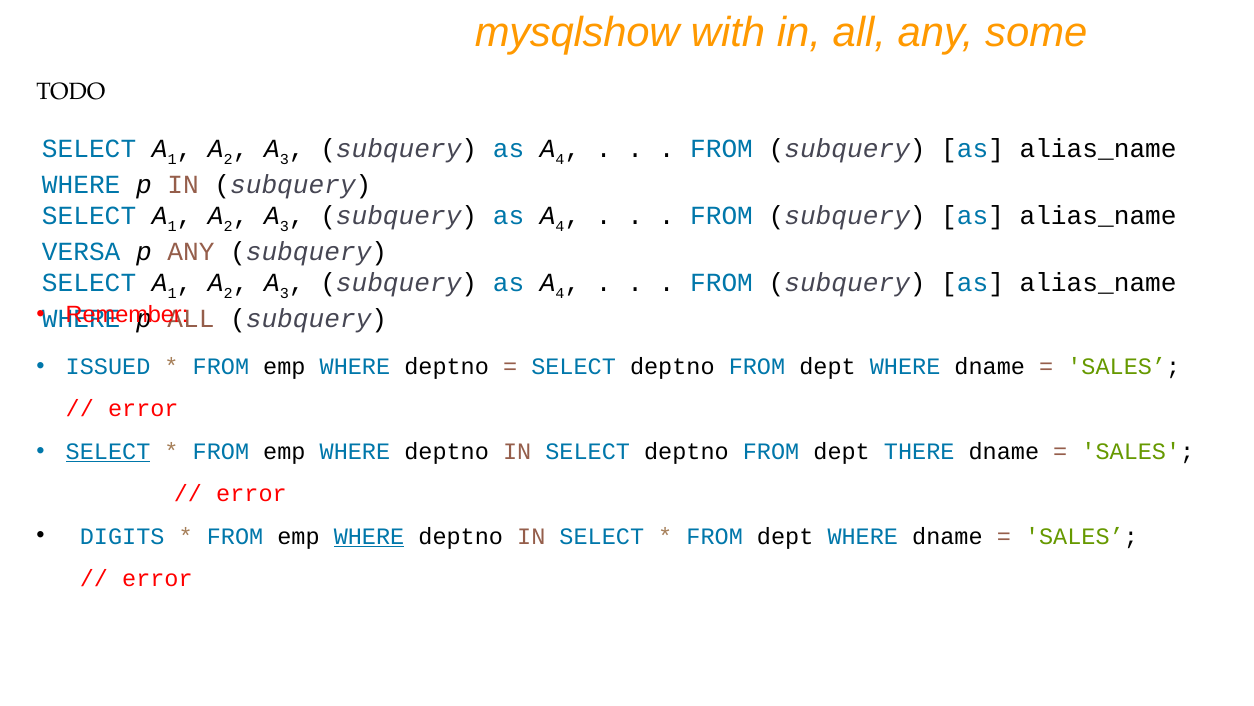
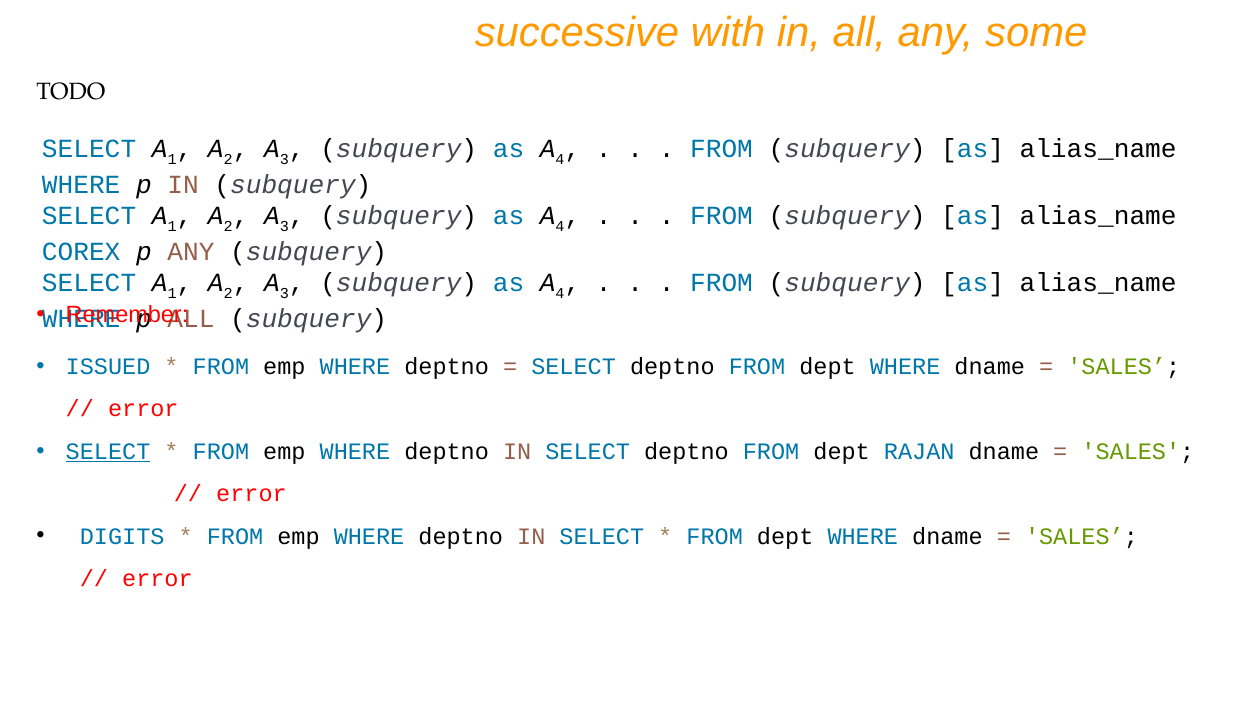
mysqlshow: mysqlshow -> successive (577, 33)
VERSA: VERSA -> COREX (81, 251)
THERE: THERE -> RAJAN (919, 451)
WHERE underline: present -> none (369, 536)
